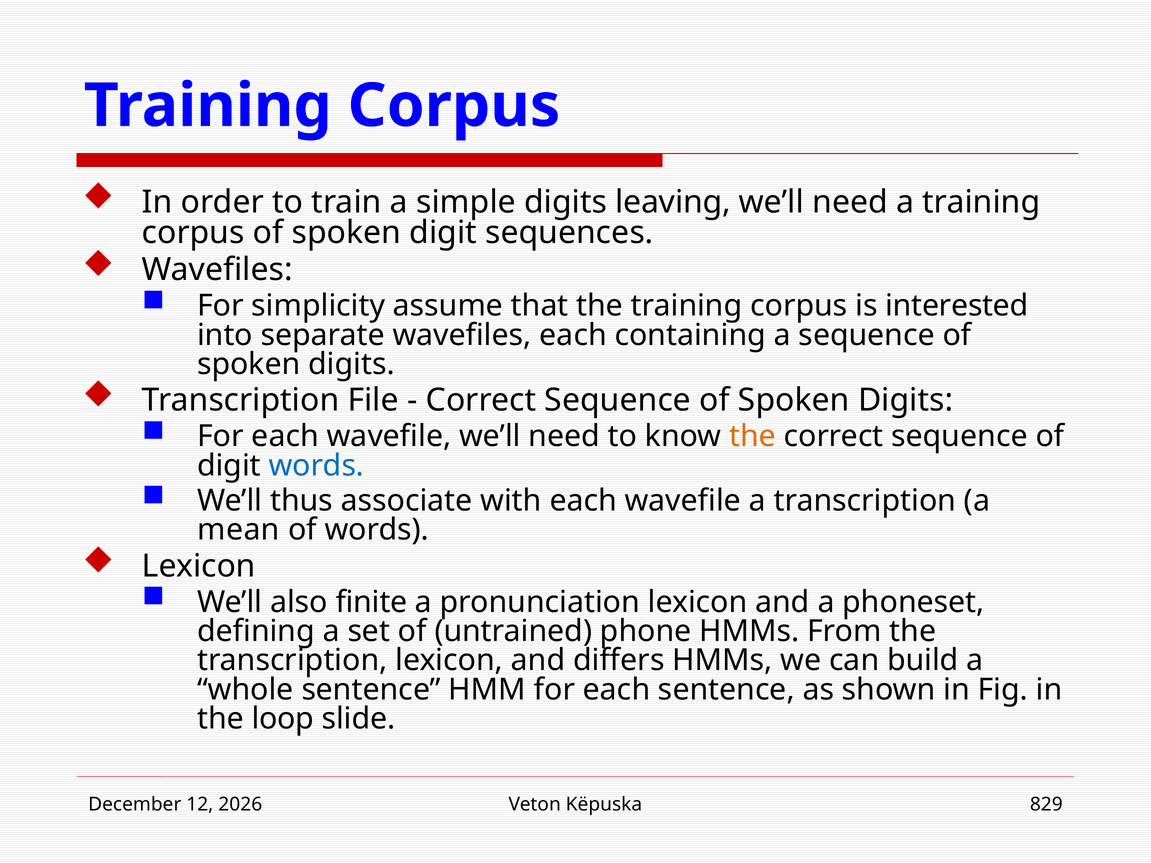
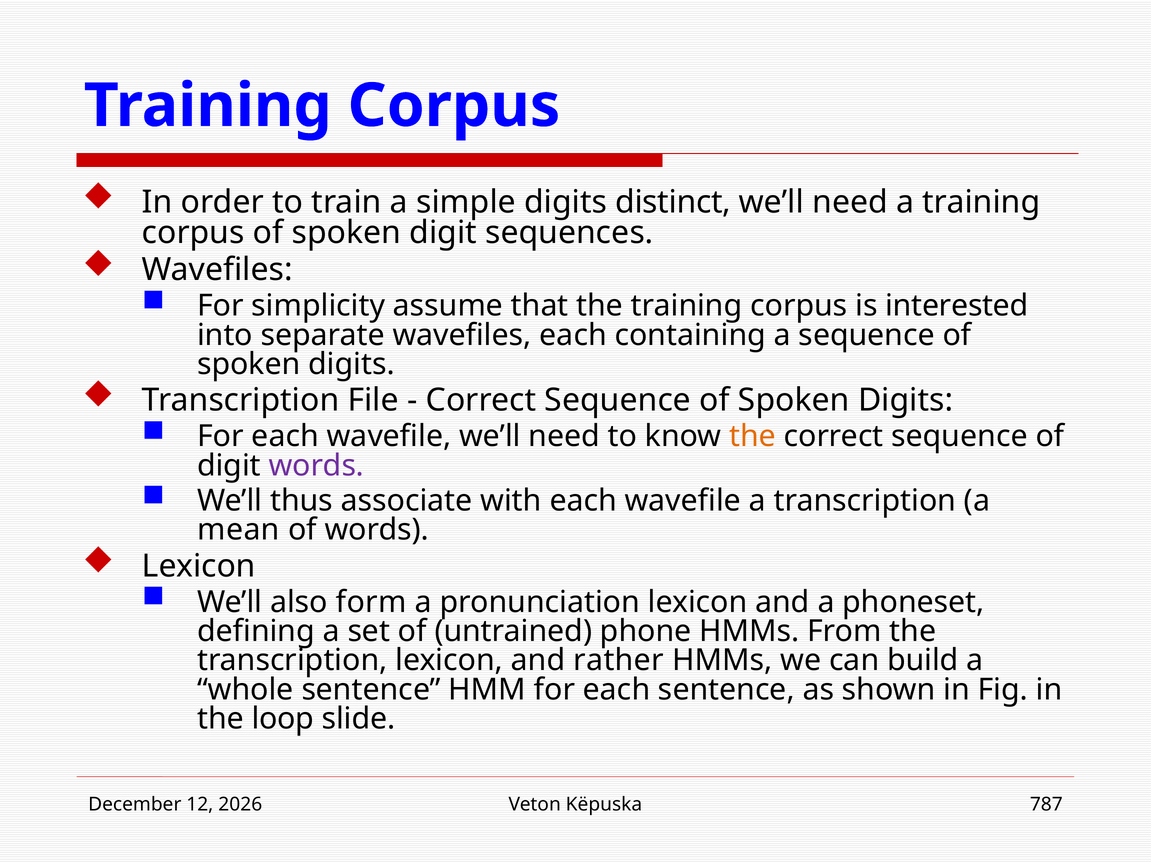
leaving: leaving -> distinct (673, 202)
words colour: blue -> purple (316, 466)
finite: finite -> form (371, 602)
differs: differs -> rather (619, 661)
829: 829 -> 787 (1046, 805)
